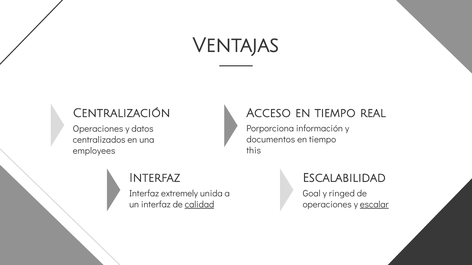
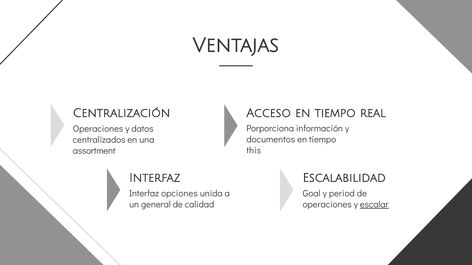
employees: employees -> assortment (94, 151)
ringed: ringed -> period (342, 194)
extremely: extremely -> opciones (179, 194)
un interfaz: interfaz -> general (156, 205)
calidad underline: present -> none (199, 205)
